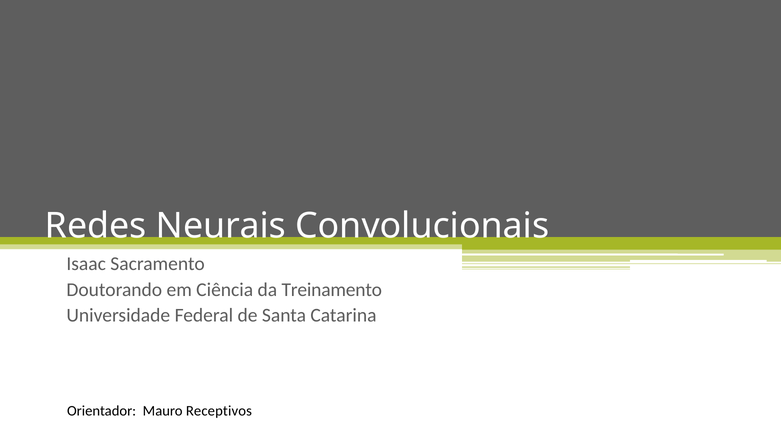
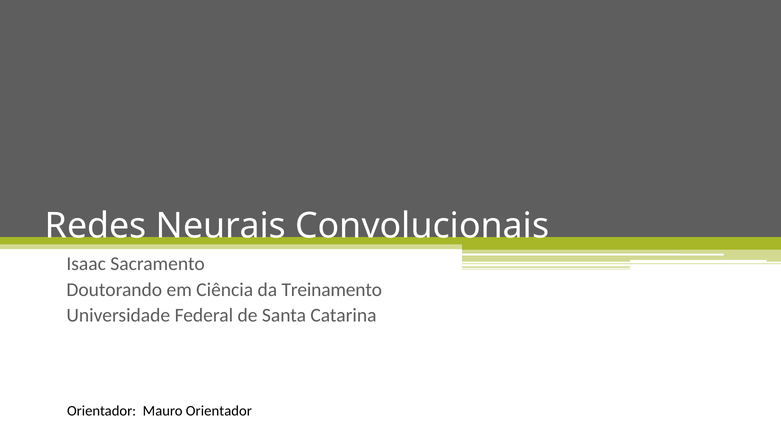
Mauro Receptivos: Receptivos -> Orientador (219, 411)
